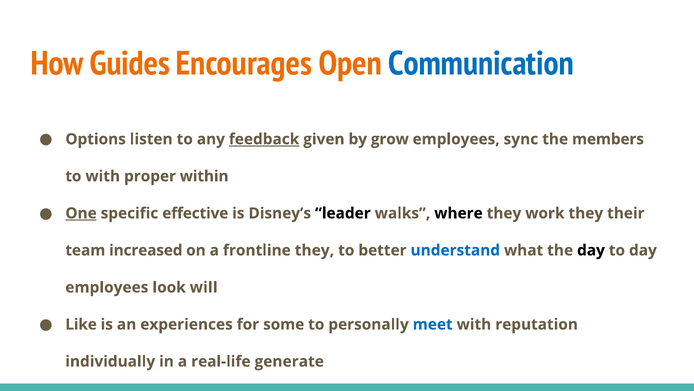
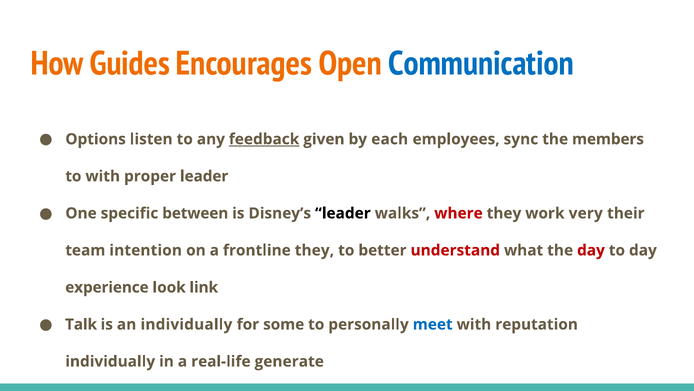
grow: grow -> each (390, 139)
proper within: within -> leader (204, 176)
One underline: present -> none (81, 213)
effective: effective -> between (195, 213)
where colour: black -> red (458, 213)
work they: they -> very (586, 213)
increased: increased -> intention (146, 250)
understand colour: blue -> red (455, 250)
day colour: black -> red (591, 250)
employees: employees -> experience (107, 287)
will: will -> link (204, 287)
Like: Like -> Talk (81, 324)
an experiences: experiences -> individually (186, 324)
